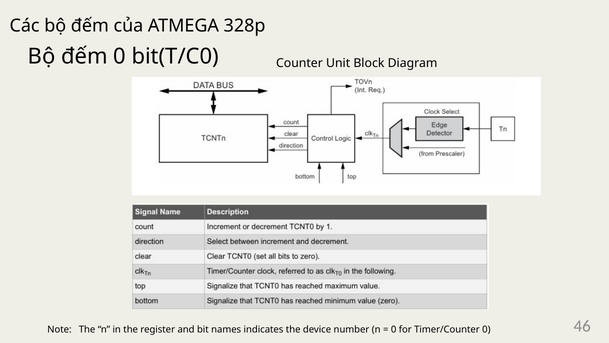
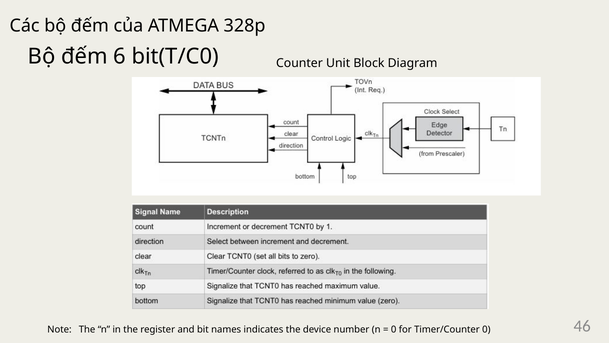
đếm 0: 0 -> 6 (120, 57)
